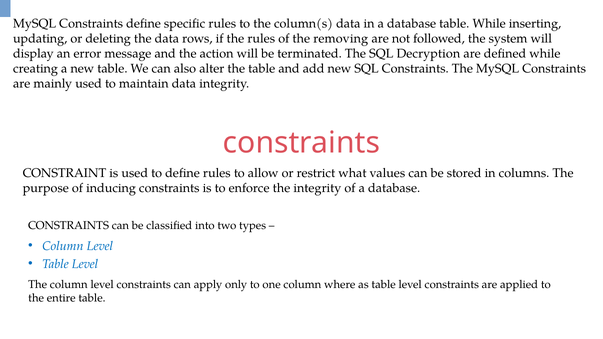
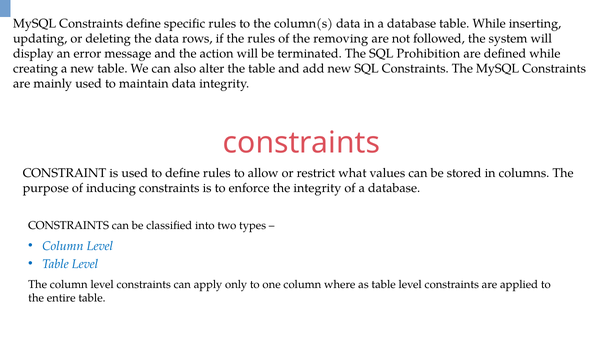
Decryption: Decryption -> Prohibition (428, 54)
